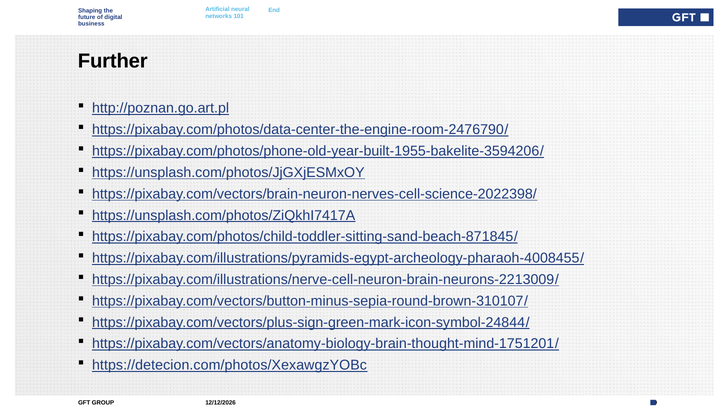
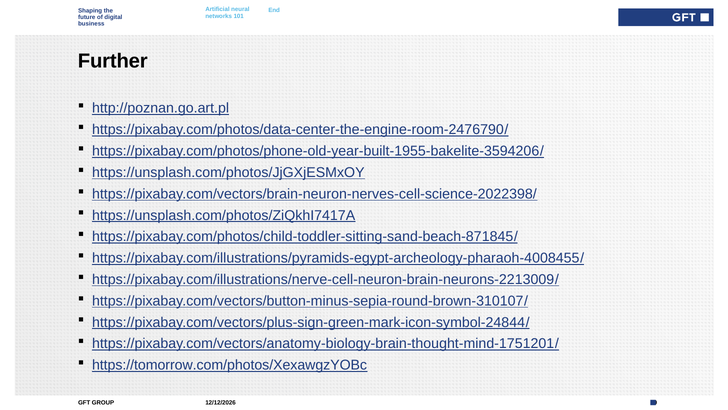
https://detecion.com/photos/XexawgzYOBc: https://detecion.com/photos/XexawgzYOBc -> https://tomorrow.com/photos/XexawgzYOBc (230, 365)
